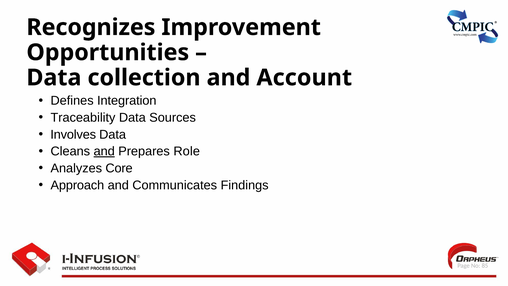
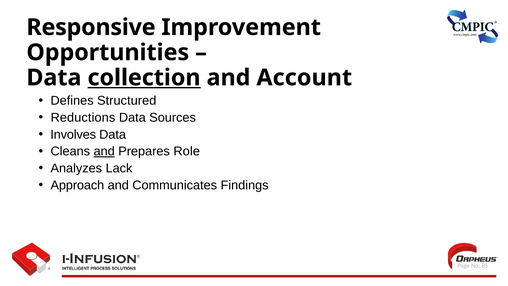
Recognizes: Recognizes -> Responsive (91, 27)
collection underline: none -> present (144, 78)
Integration: Integration -> Structured (127, 101)
Traceability: Traceability -> Reductions (83, 117)
Core: Core -> Lack (119, 168)
